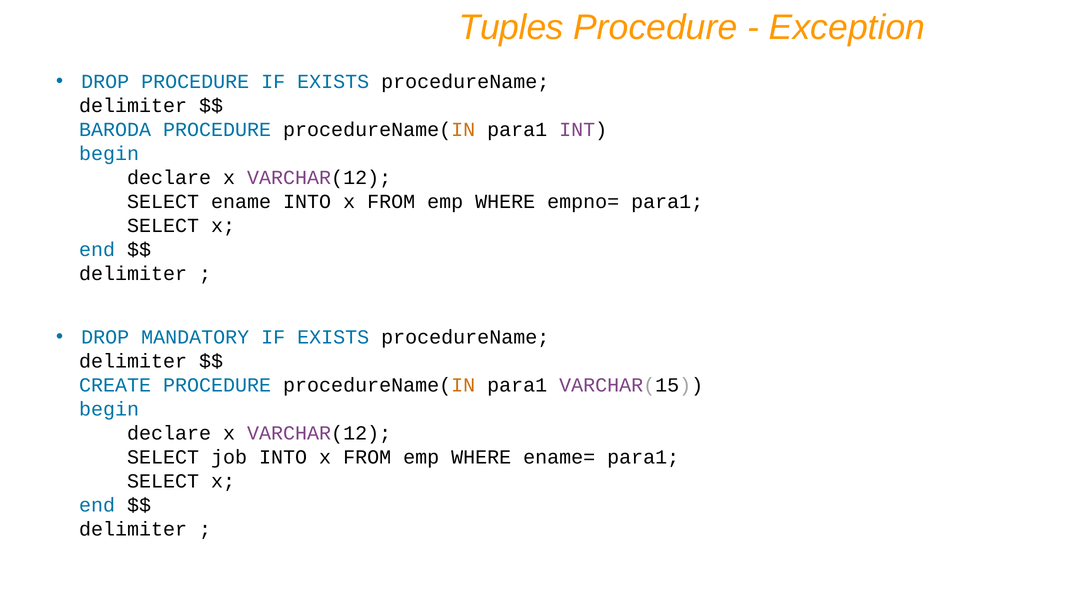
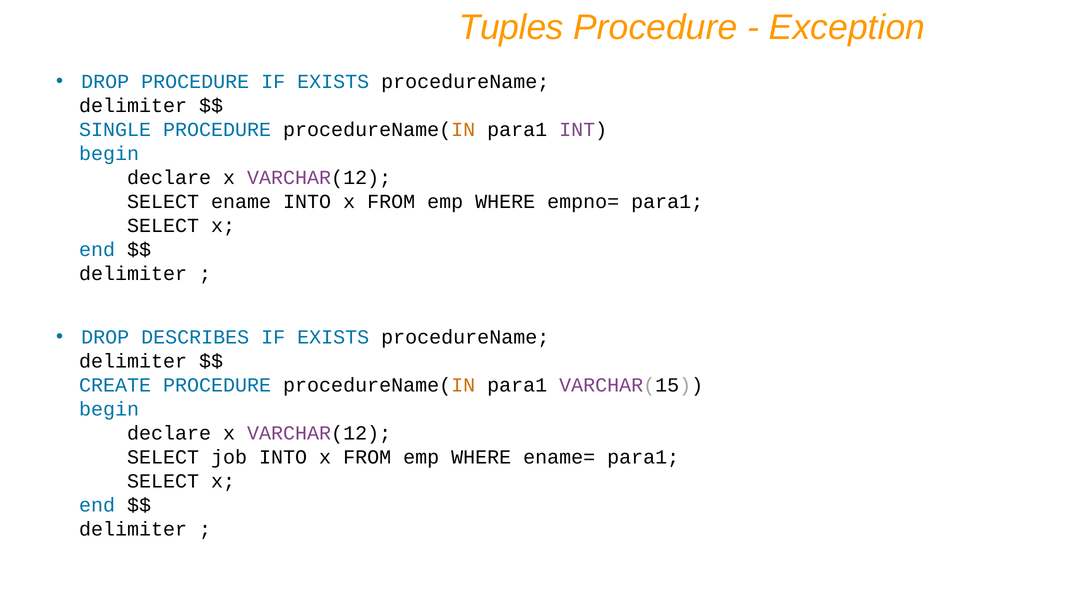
BARODA: BARODA -> SINGLE (115, 130)
MANDATORY: MANDATORY -> DESCRIBES (195, 337)
